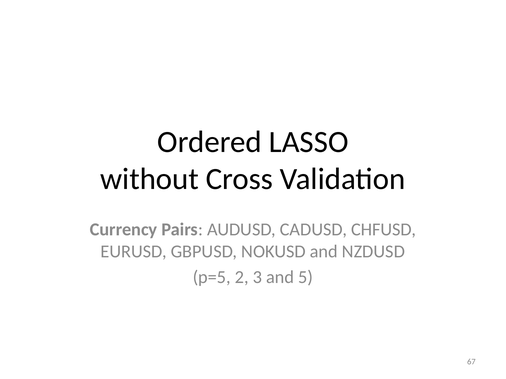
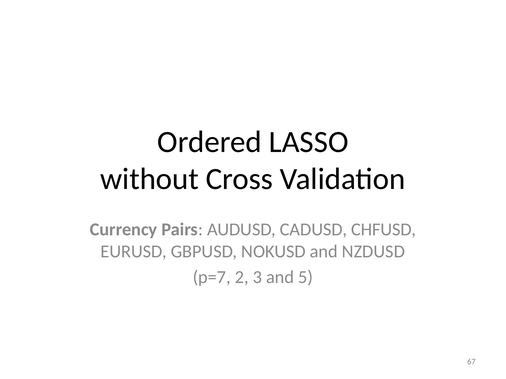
p=5: p=5 -> p=7 (212, 277)
